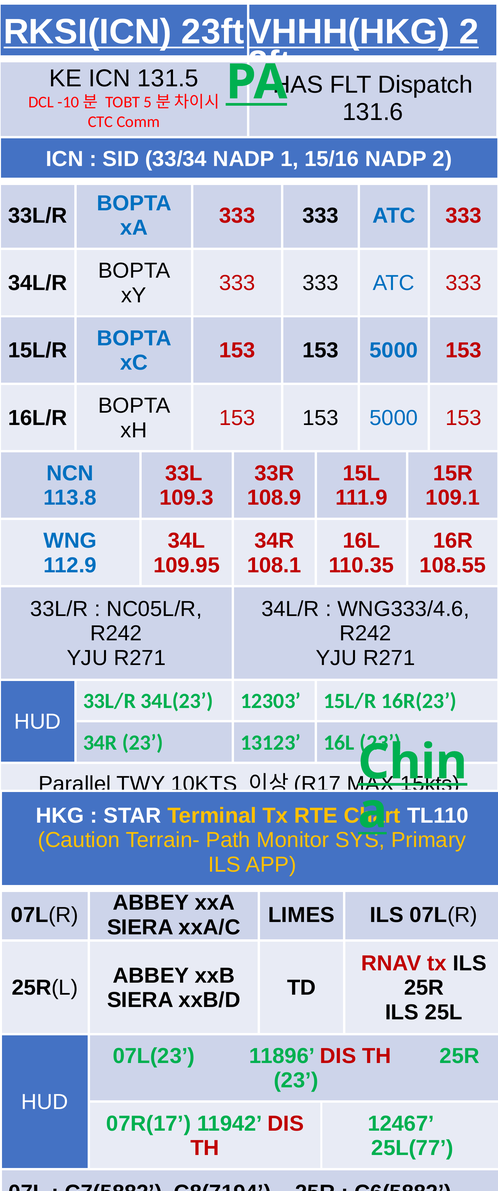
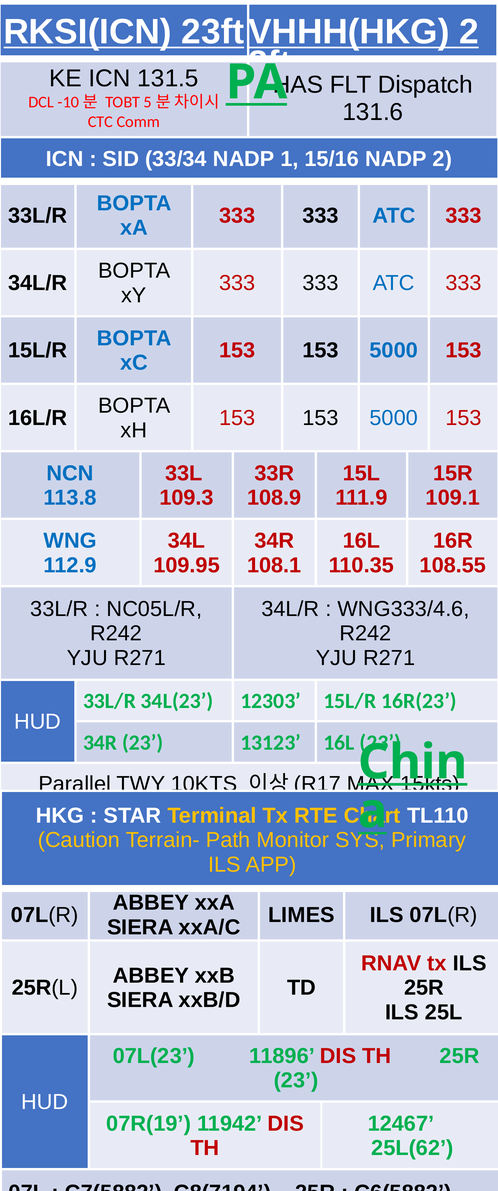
07R(17: 07R(17 -> 07R(19 (149, 1124)
25L(77: 25L(77 -> 25L(62 (412, 1148)
